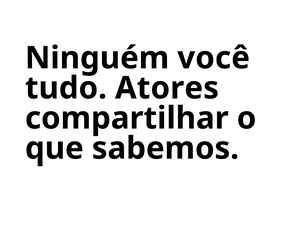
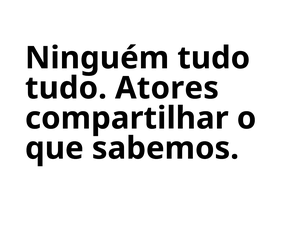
Ninguém você: você -> tudo (214, 58)
